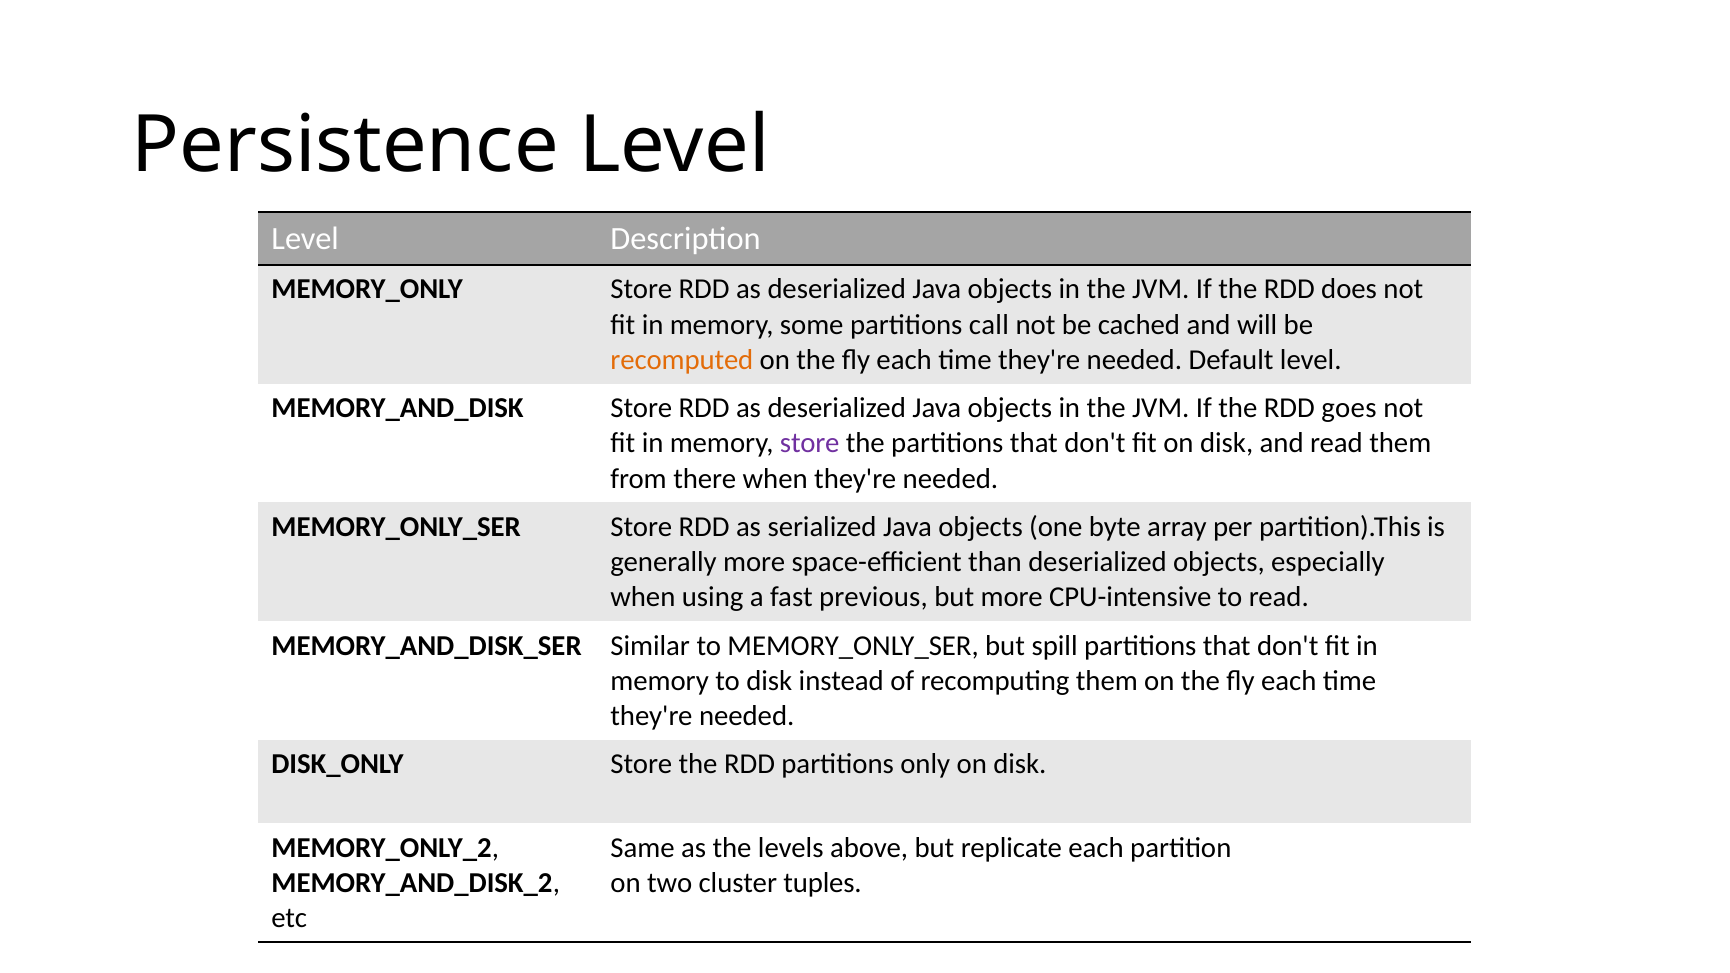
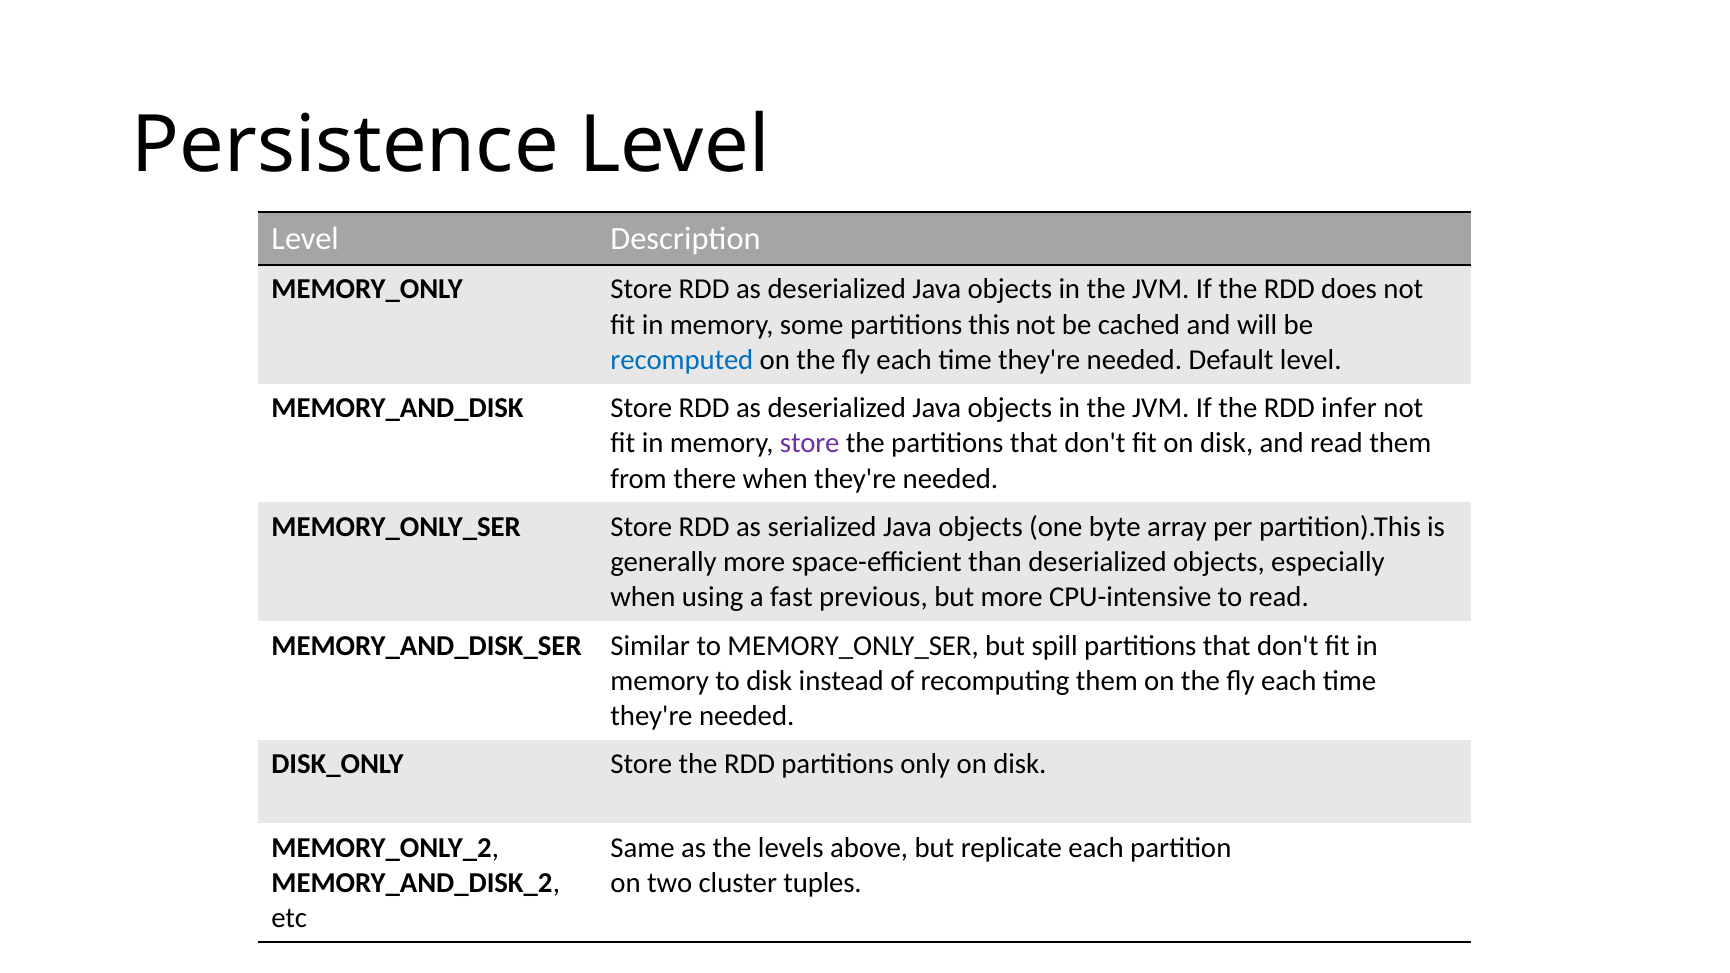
call: call -> this (989, 325)
recomputed colour: orange -> blue (682, 360)
goes: goes -> infer (1349, 408)
